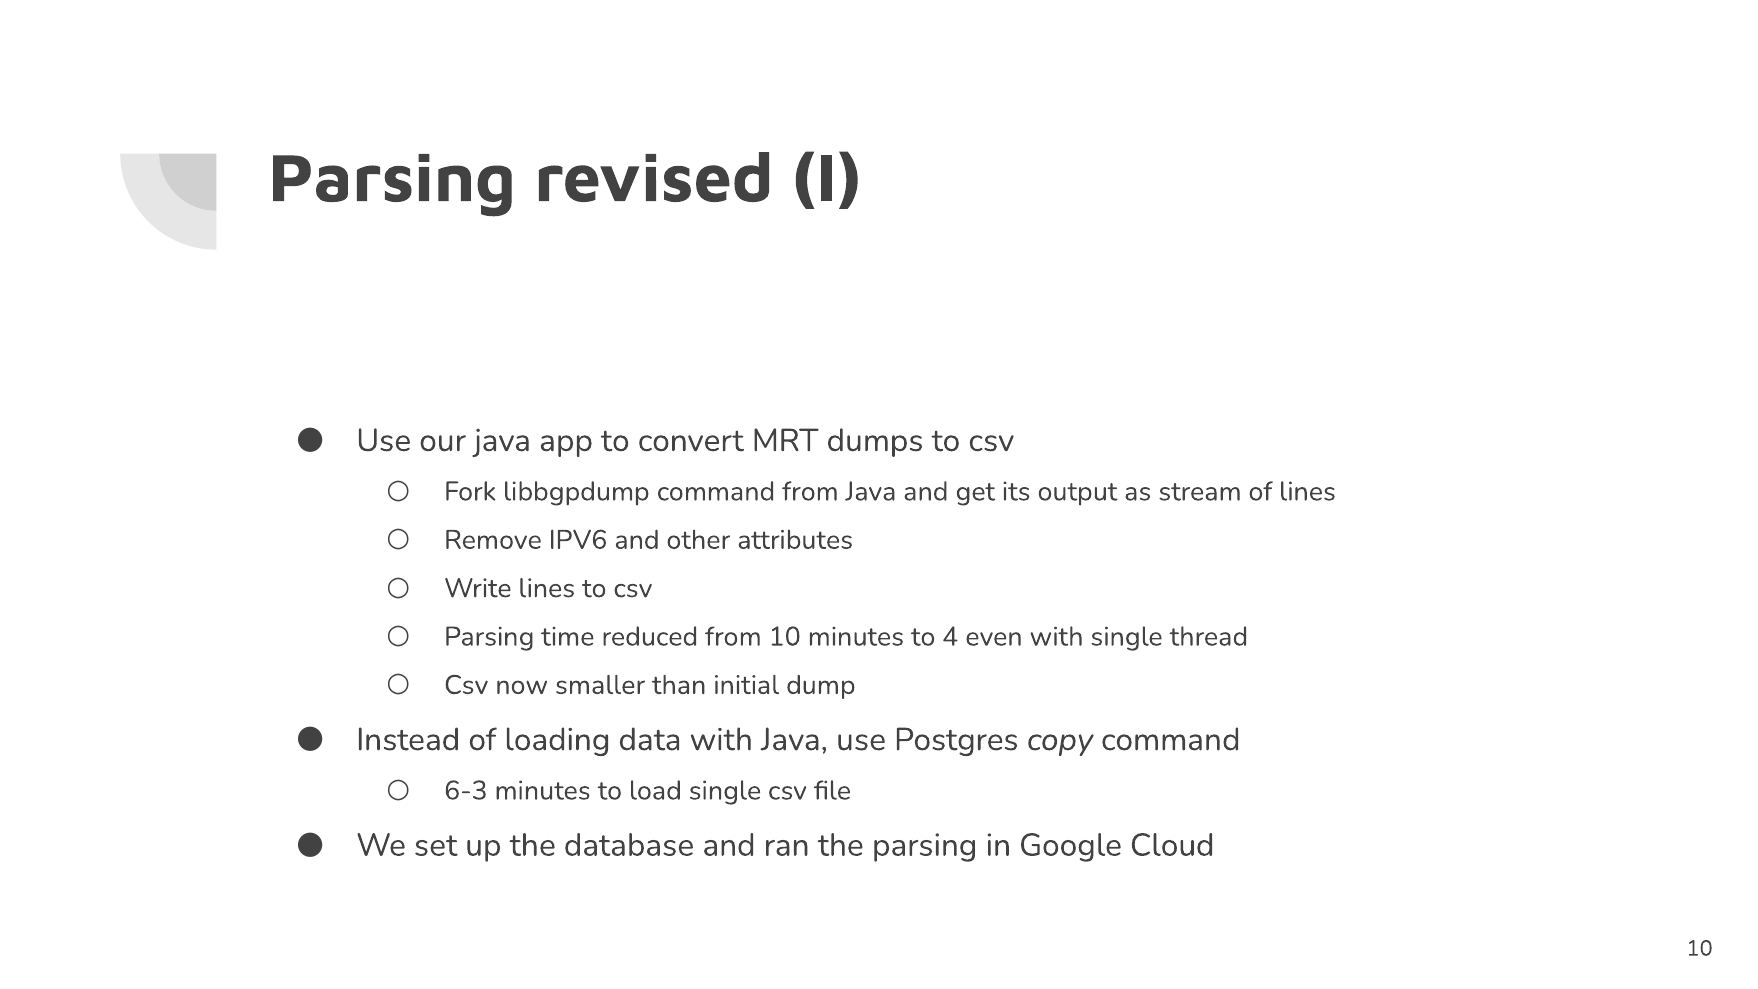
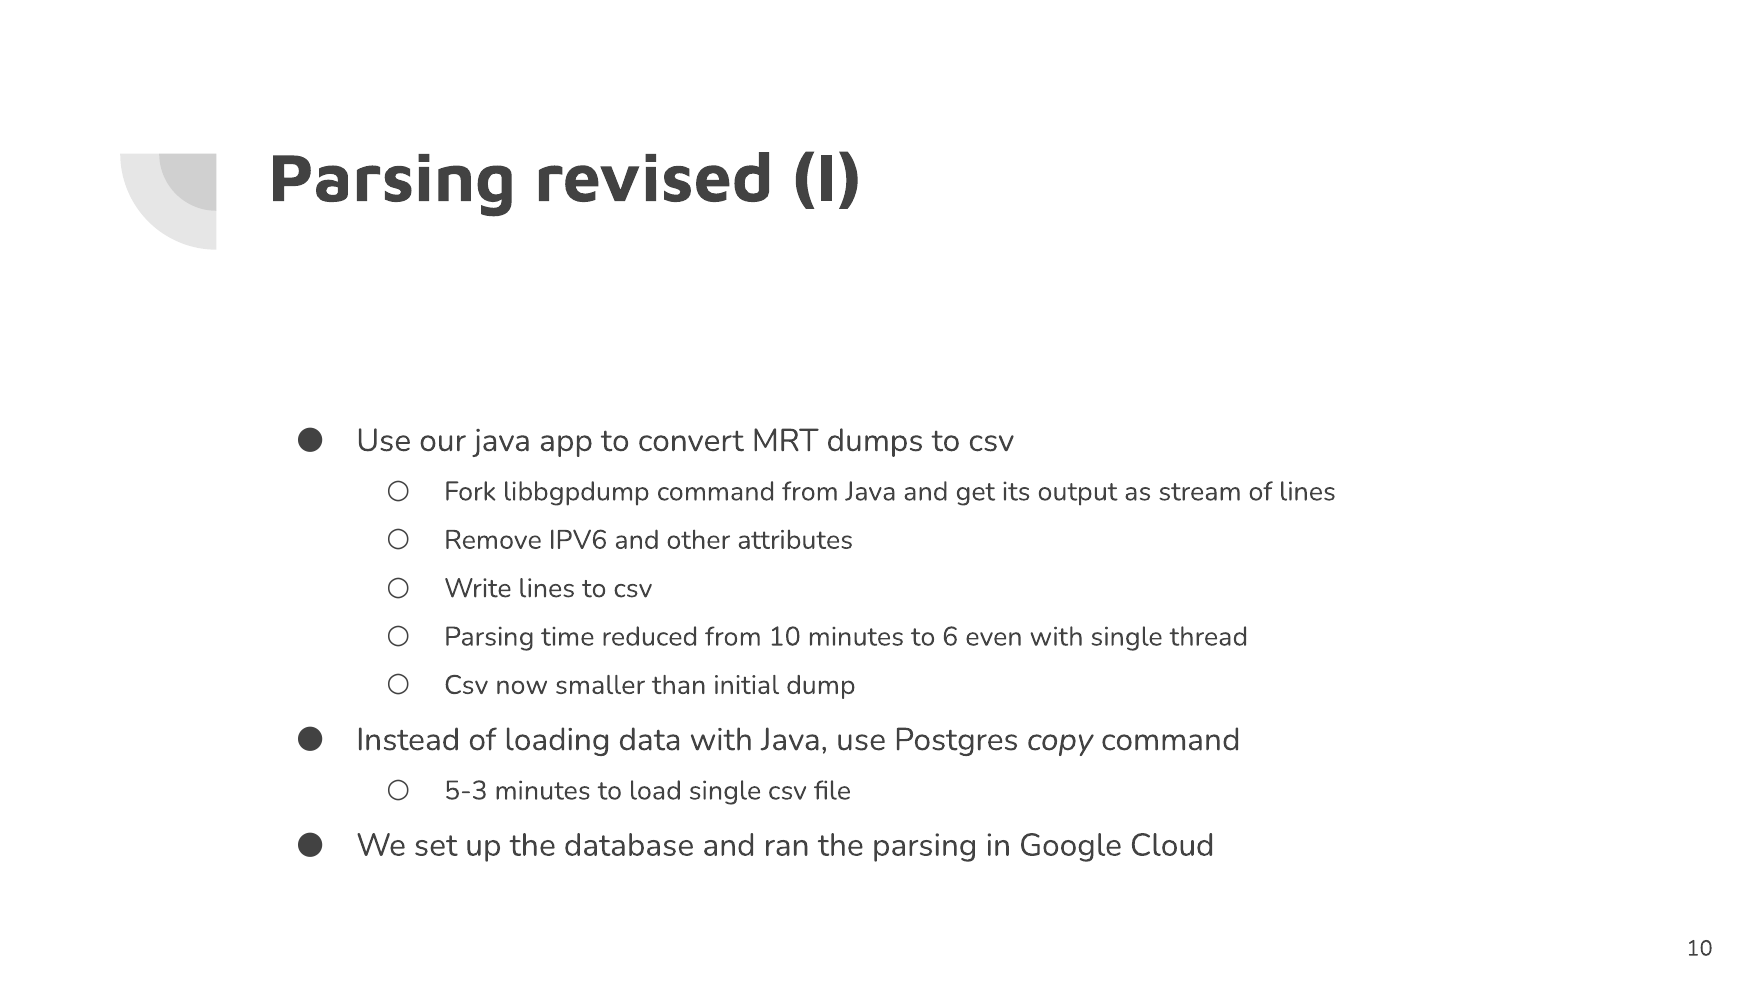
4: 4 -> 6 (950, 637)
6-3: 6-3 -> 5-3 (466, 791)
